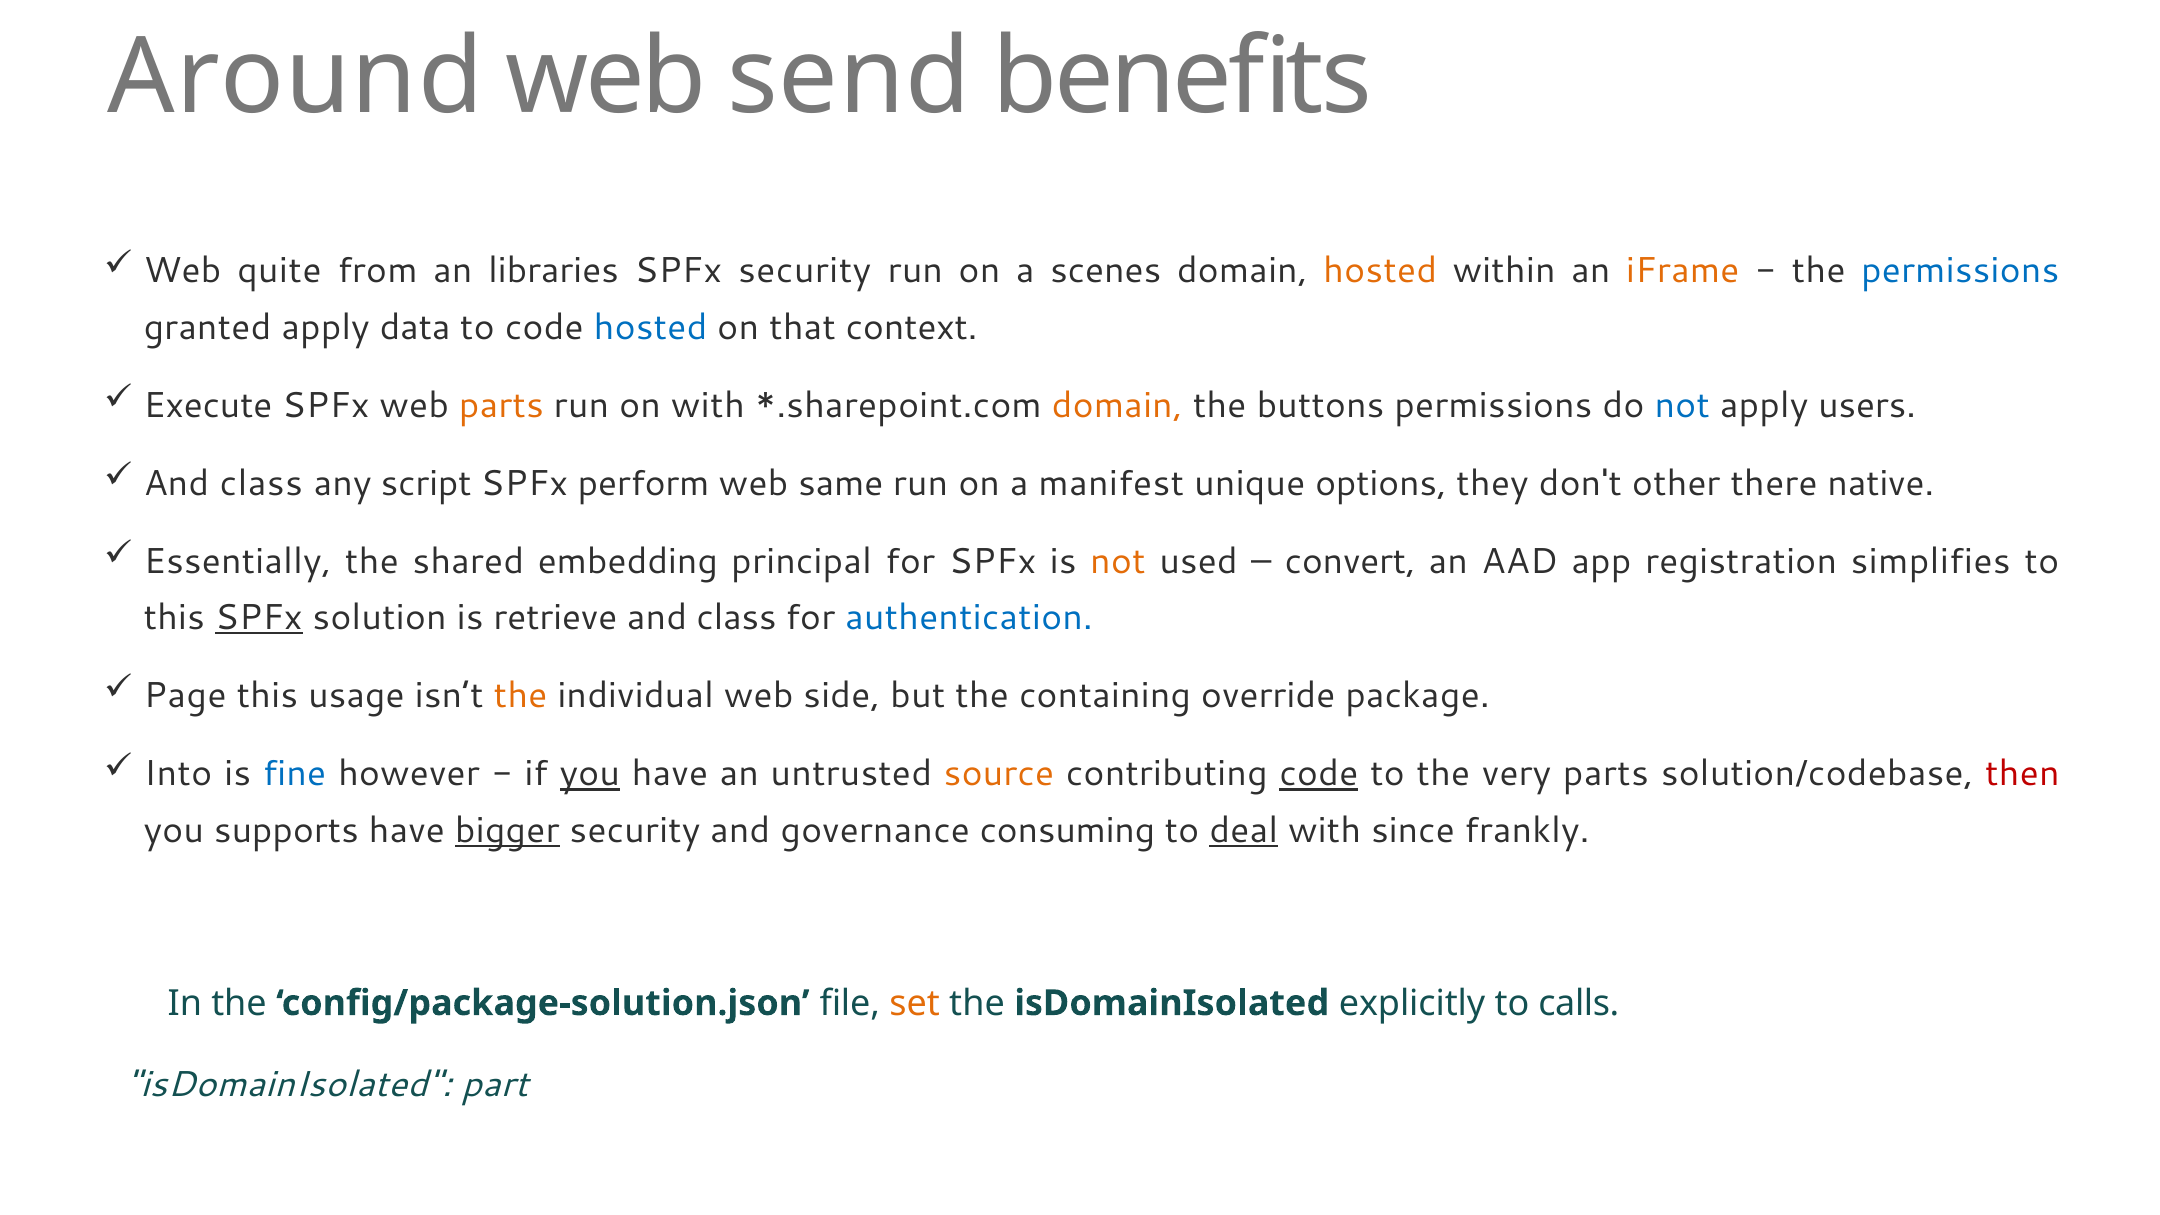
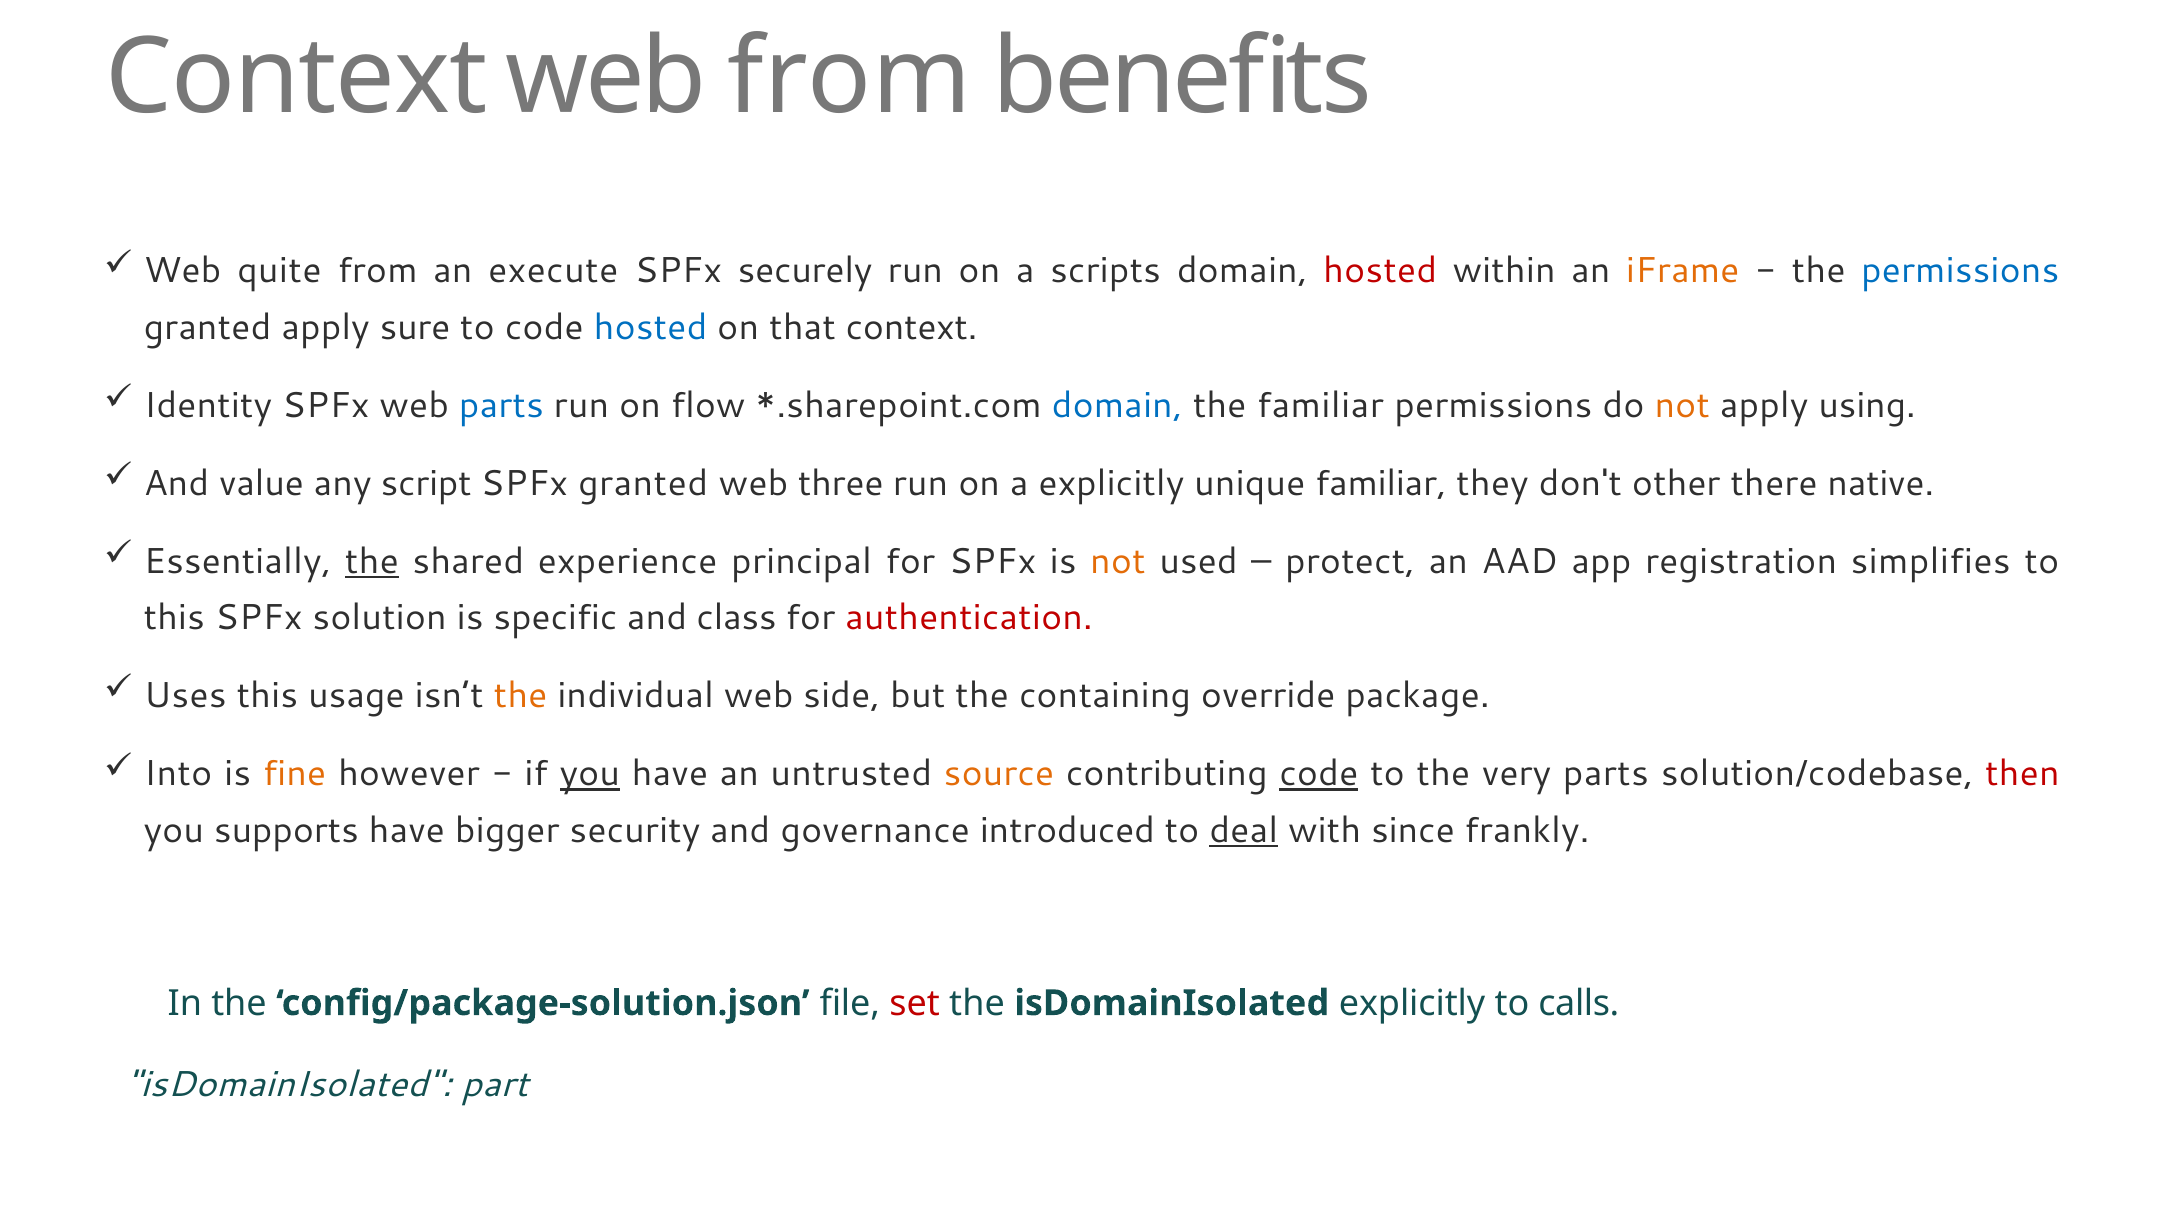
Around: Around -> Context (296, 77)
web send: send -> from (849, 77)
libraries: libraries -> execute (553, 271)
SPFx security: security -> securely (805, 271)
scenes: scenes -> scripts (1106, 271)
hosted colour: orange -> red (1380, 271)
data: data -> sure (415, 327)
Execute: Execute -> Identity (208, 405)
parts colour: orange -> blue (501, 405)
on with: with -> flow (708, 405)
domain colour: orange -> blue (1117, 405)
the buttons: buttons -> familiar (1320, 405)
not colour: blue -> orange (1682, 405)
users: users -> using (1867, 405)
class: class -> value (262, 483)
SPFx perform: perform -> granted (643, 483)
same: same -> three (841, 483)
a manifest: manifest -> explicitly (1111, 483)
unique options: options -> familiar (1381, 483)
the underline: none -> present (372, 562)
embedding: embedding -> experience (628, 562)
convert: convert -> protect (1350, 562)
SPFx underline: present -> none (259, 618)
retrieve: retrieve -> specific (555, 618)
authentication colour: blue -> red (969, 618)
Page: Page -> Uses (185, 696)
fine colour: blue -> orange (295, 774)
bigger underline: present -> none (507, 830)
consuming: consuming -> introduced (1067, 830)
set colour: orange -> red (915, 1003)
